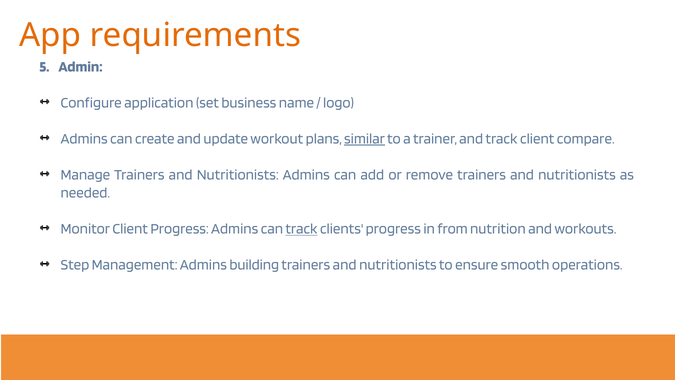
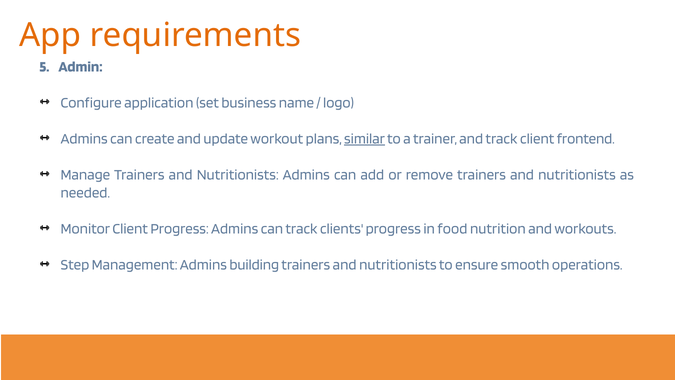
compare: compare -> frontend (586, 139)
track underline: present -> none (301, 229)
from: from -> food (452, 229)
